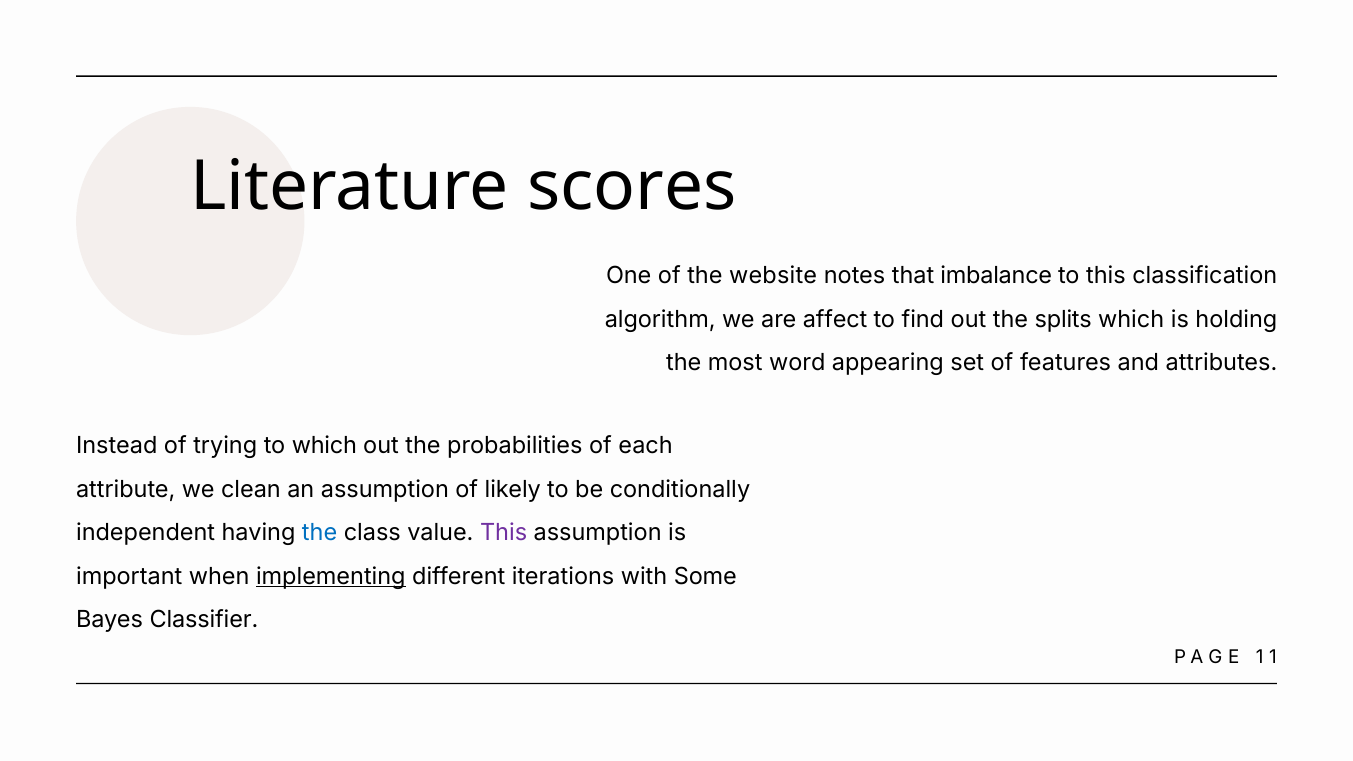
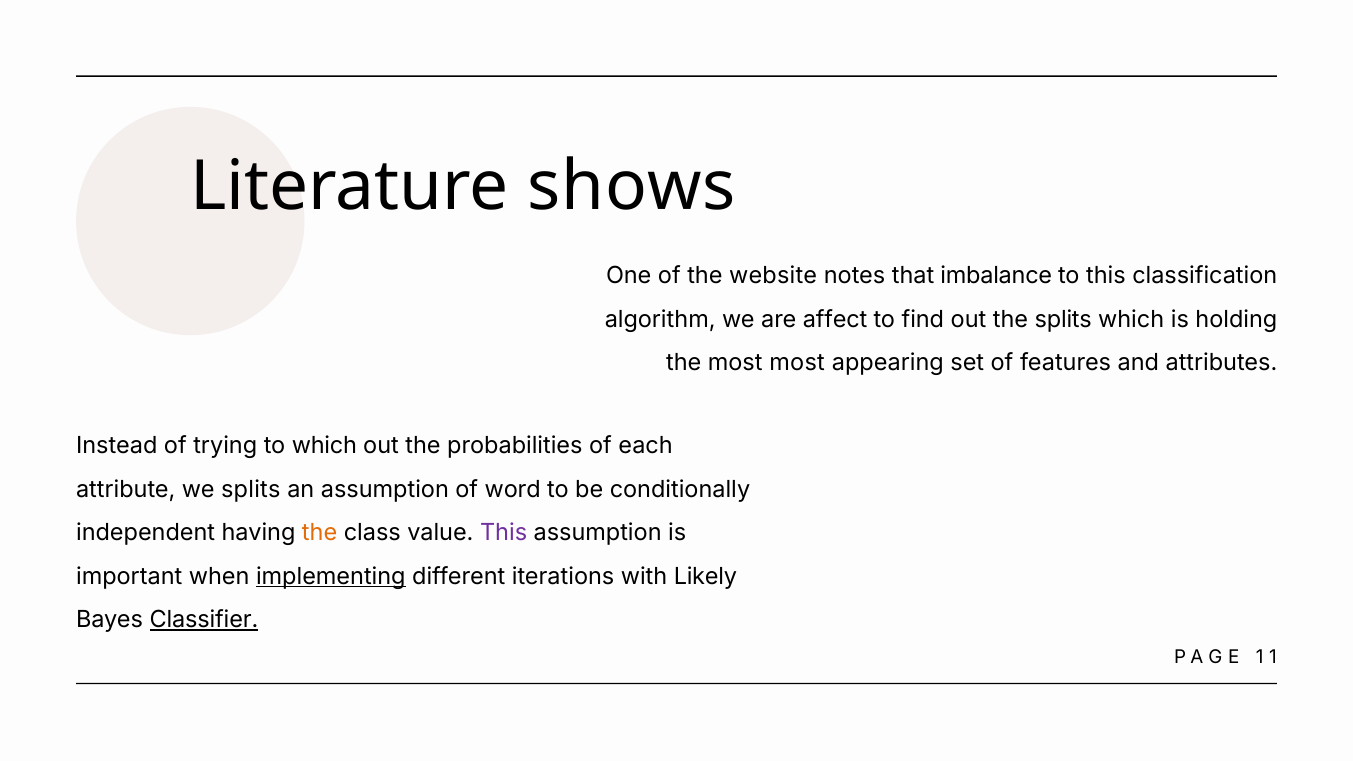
scores: scores -> shows (632, 187)
most word: word -> most (797, 363)
we clean: clean -> splits (251, 490)
likely: likely -> word (513, 490)
the colour: blue -> orange (320, 533)
Some: Some -> Likely (705, 577)
Classifier underline: none -> present (204, 620)
